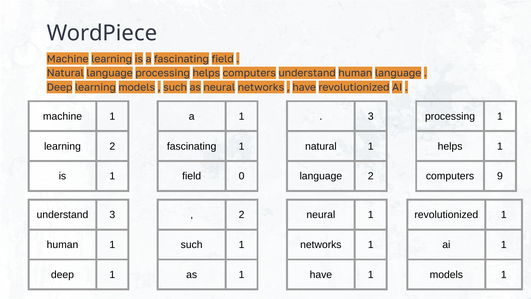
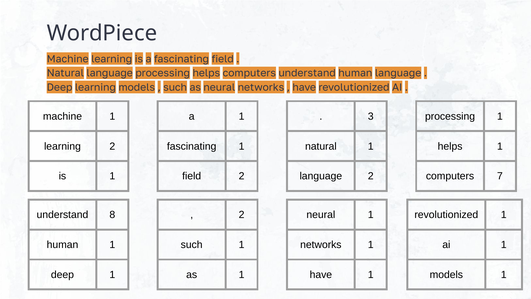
field 0: 0 -> 2 (242, 176)
9: 9 -> 7 (500, 176)
understand 3: 3 -> 8 (112, 215)
